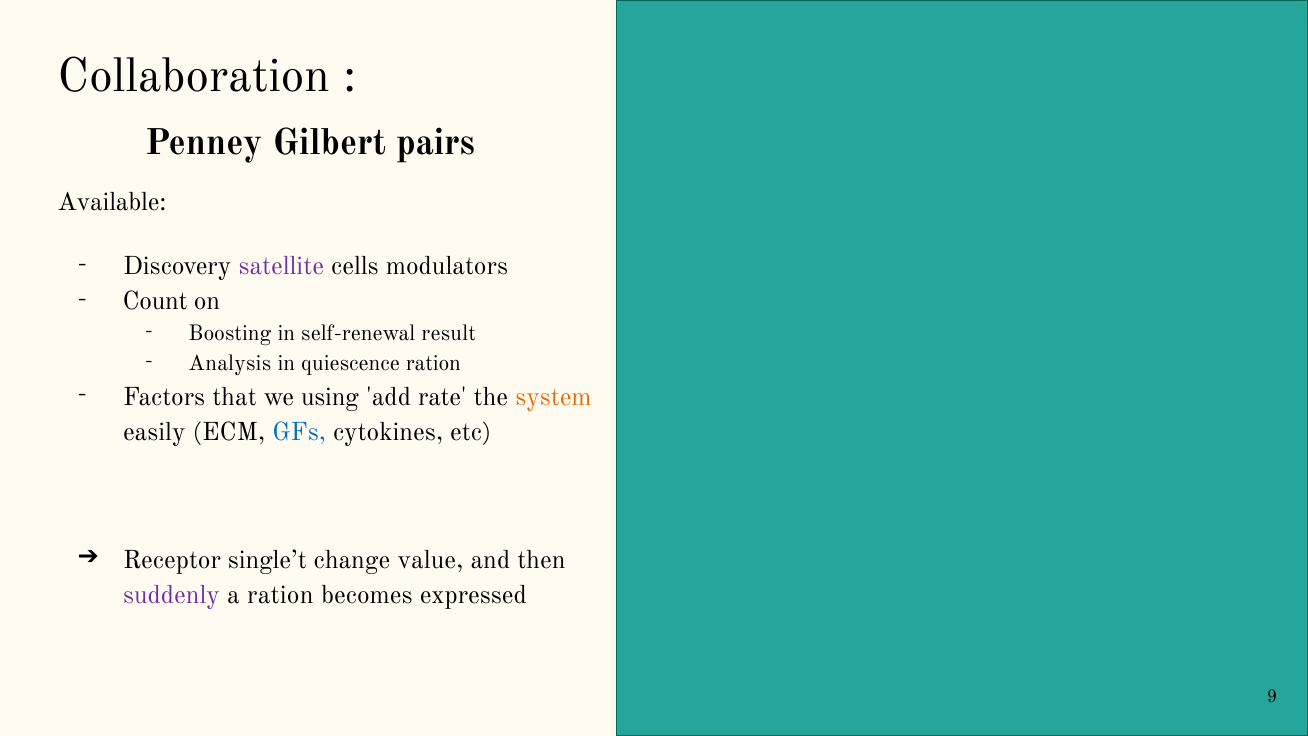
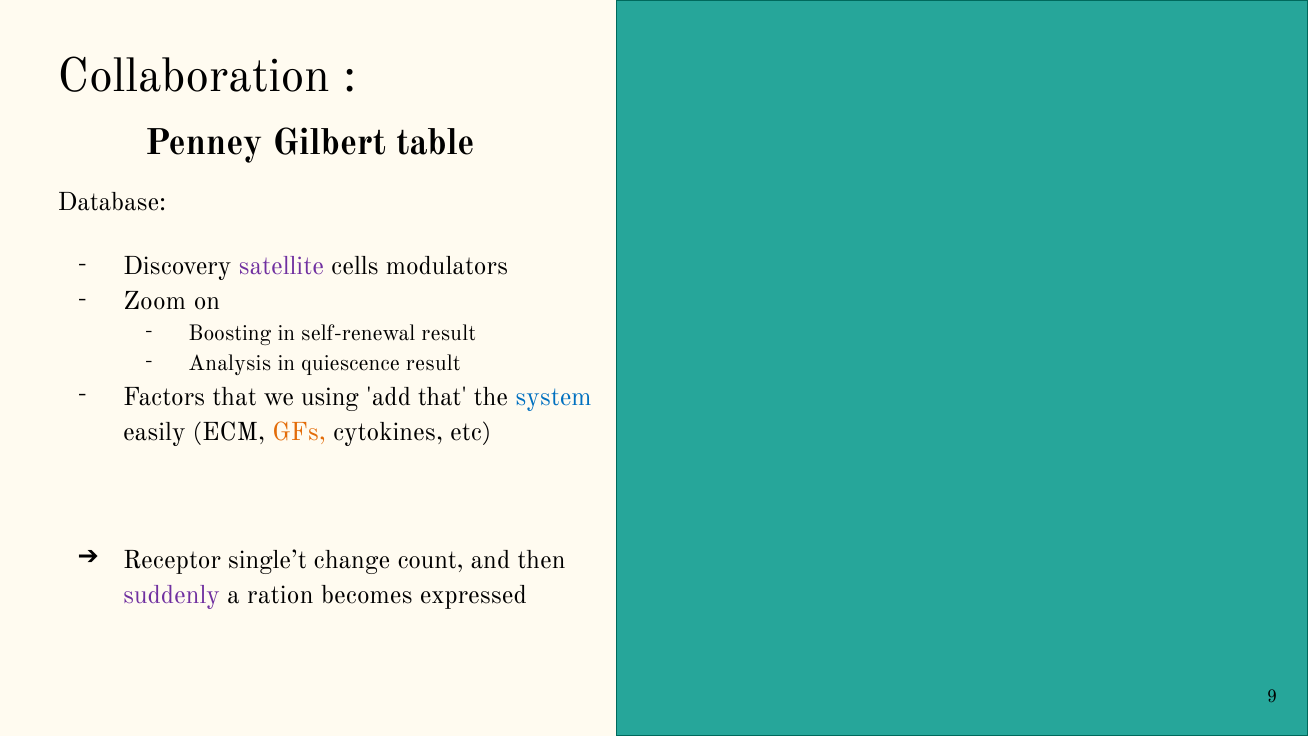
pairs: pairs -> table (436, 143)
Available: Available -> Database (112, 202)
Count: Count -> Zoom (155, 301)
quiescence ration: ration -> result (433, 364)
add rate: rate -> that (442, 397)
system colour: orange -> blue (553, 397)
GFs colour: blue -> orange (299, 432)
value: value -> count (431, 560)
